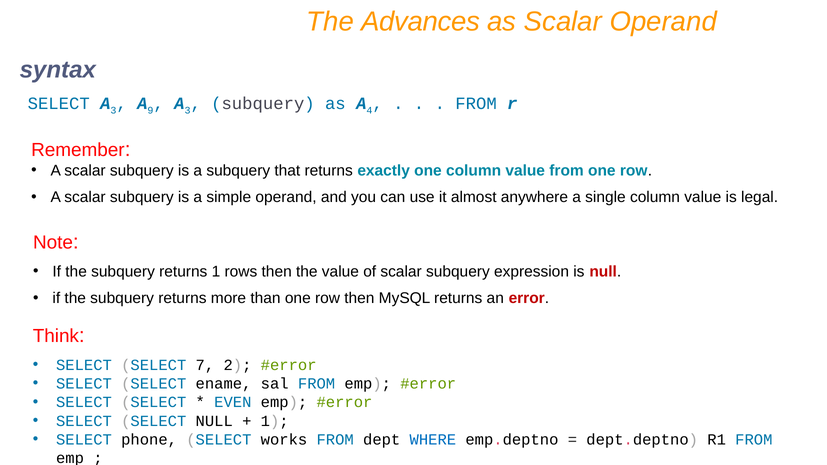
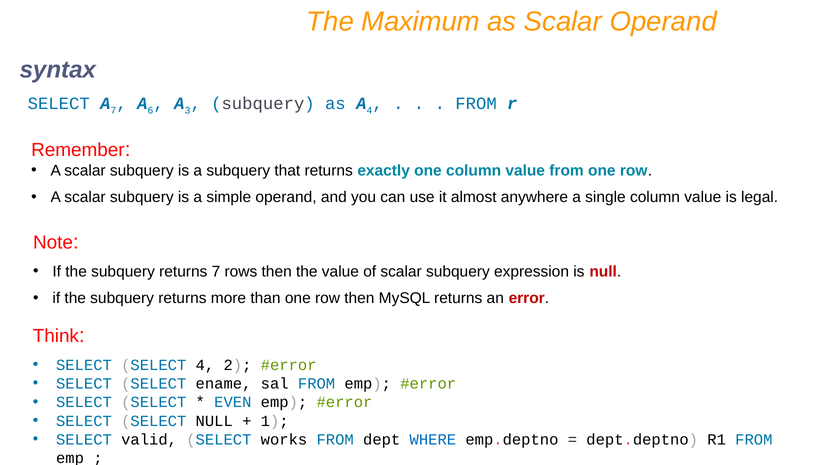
Advances: Advances -> Maximum (421, 22)
SELECT A 3: 3 -> 7 (113, 110)
9: 9 -> 6 (150, 110)
returns 1: 1 -> 7 (216, 272)
SELECT 7: 7 -> 4 (205, 365)
phone: phone -> valid (149, 440)
